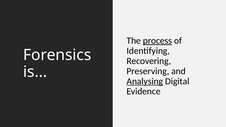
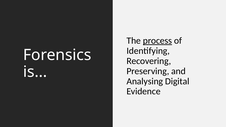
Analysing underline: present -> none (145, 81)
